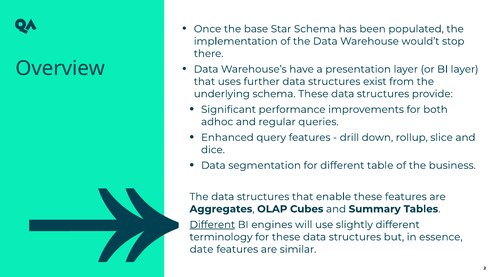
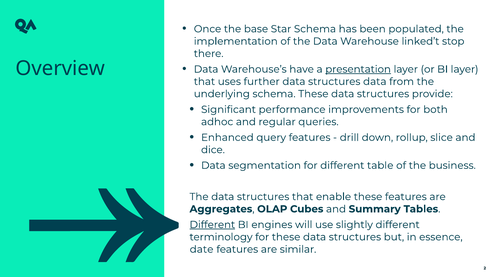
would’t: would’t -> linked’t (420, 41)
presentation underline: none -> present (358, 69)
structures exist: exist -> data (375, 81)
